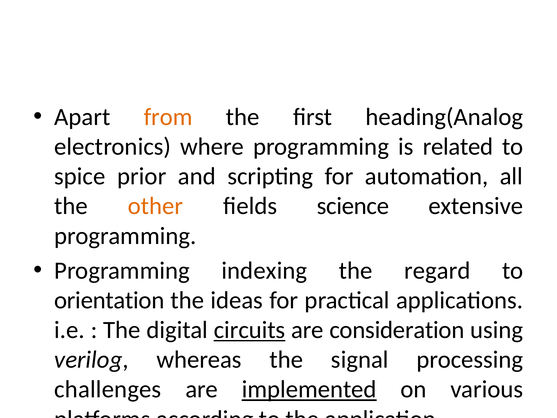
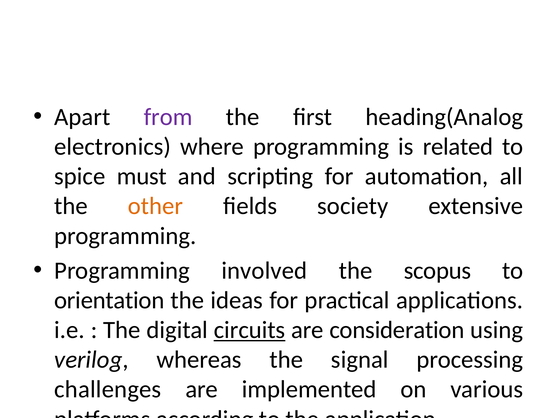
from colour: orange -> purple (168, 117)
prior: prior -> must (142, 176)
science: science -> society (353, 206)
indexing: indexing -> involved (264, 270)
regard: regard -> scopus (437, 270)
implemented underline: present -> none (309, 389)
